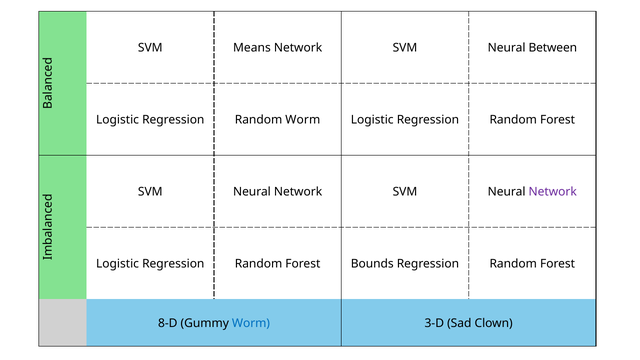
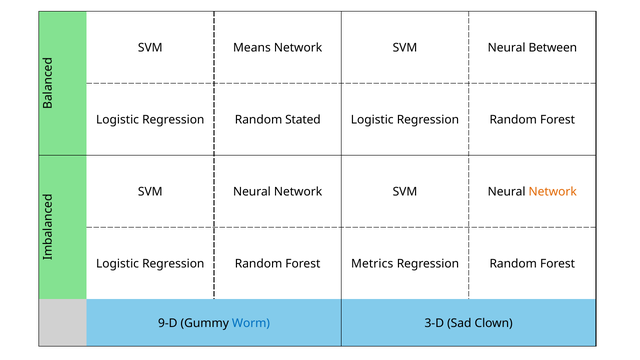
Random Worm: Worm -> Stated (303, 120)
Network colour: purple -> orange (553, 192)
Bounds: Bounds -> Metrics (372, 264)
8-D: 8-D -> 9-D (168, 323)
